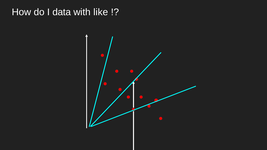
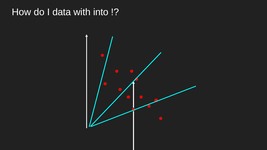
like: like -> into (101, 12)
